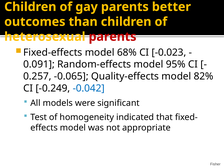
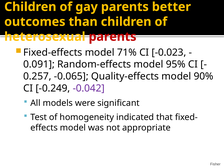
68%: 68% -> 71% (127, 52)
82%: 82% -> 90% (204, 76)
-0.042 colour: blue -> purple (89, 88)
